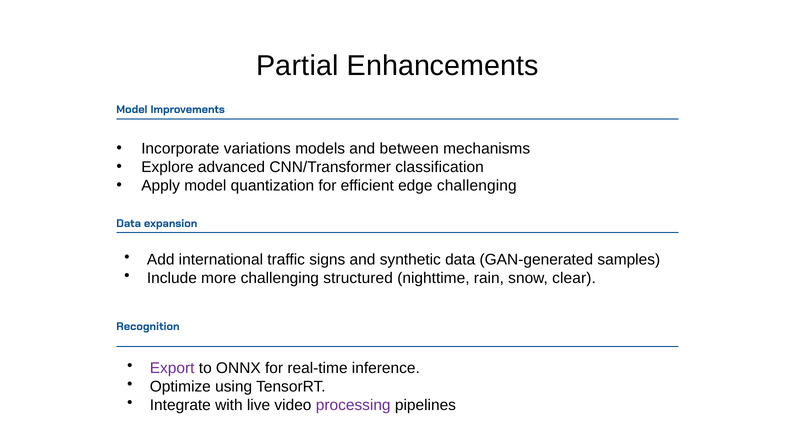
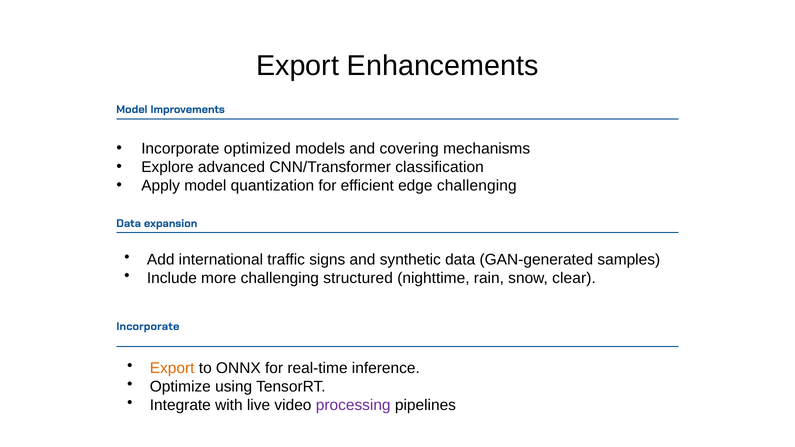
Partial: Partial -> Export (298, 66)
variations: variations -> optimized (257, 149)
between: between -> covering (409, 149)
Recognition: Recognition -> Incorporate (148, 327)
Export colour: purple -> orange (172, 368)
